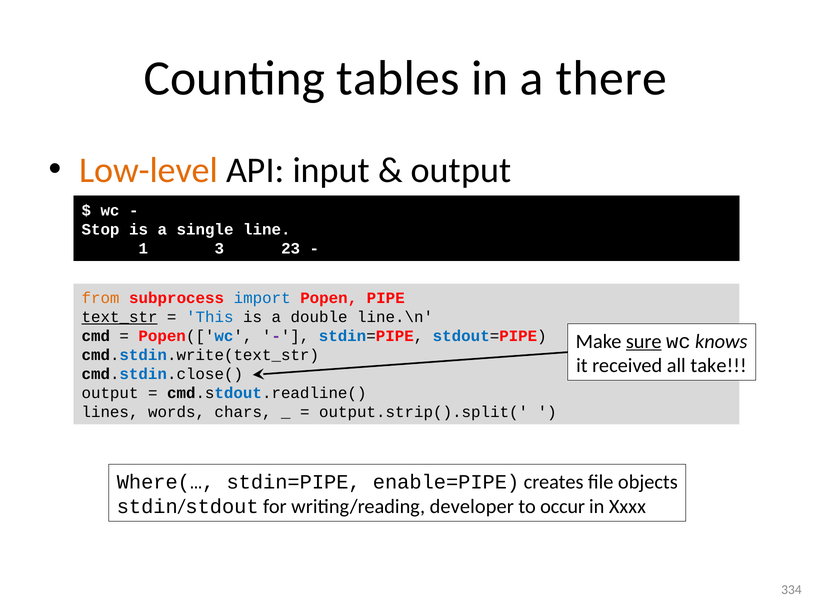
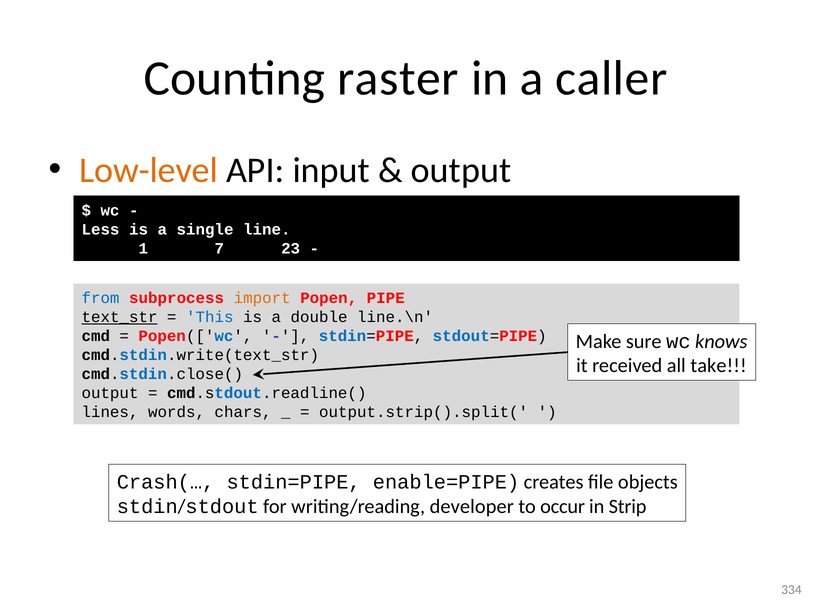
tables: tables -> raster (398, 79)
there: there -> caller (611, 79)
Stop: Stop -> Less (101, 230)
3: 3 -> 7 (219, 249)
from colour: orange -> blue (101, 299)
import colour: blue -> orange (262, 299)
sure underline: present -> none (644, 342)
Where(…: Where(… -> Crash(… (166, 483)
Xxxx: Xxxx -> Strip (628, 507)
